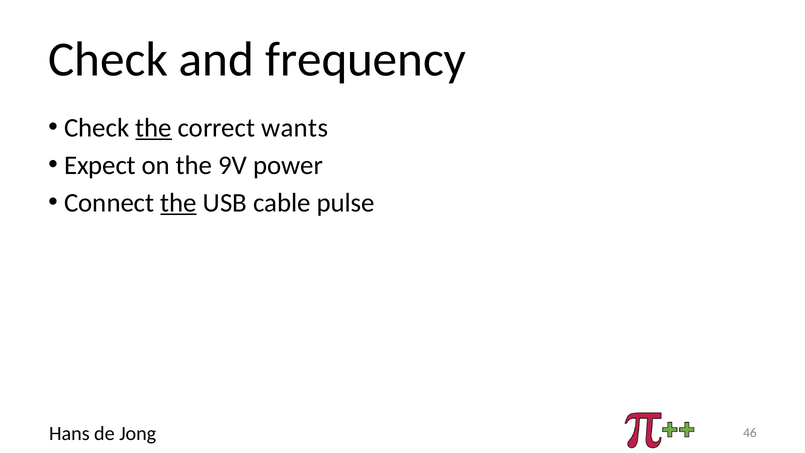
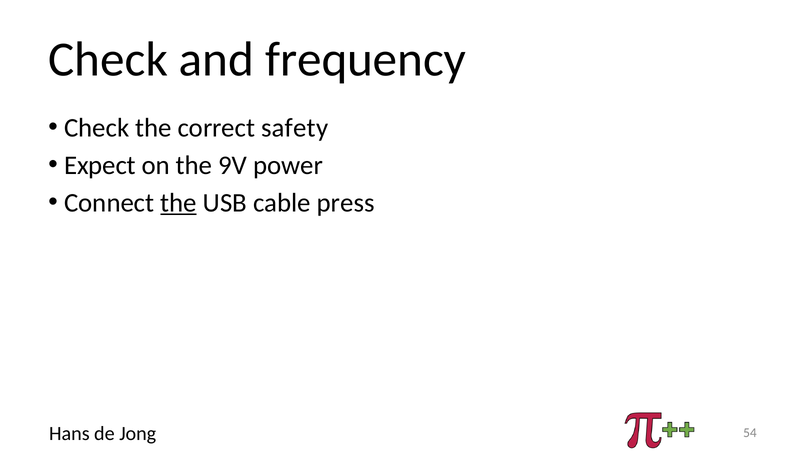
the underline: present -> none (154, 128)
wants: wants -> safety (295, 128)
pulse: pulse -> press (346, 203)
46: 46 -> 54 (750, 433)
